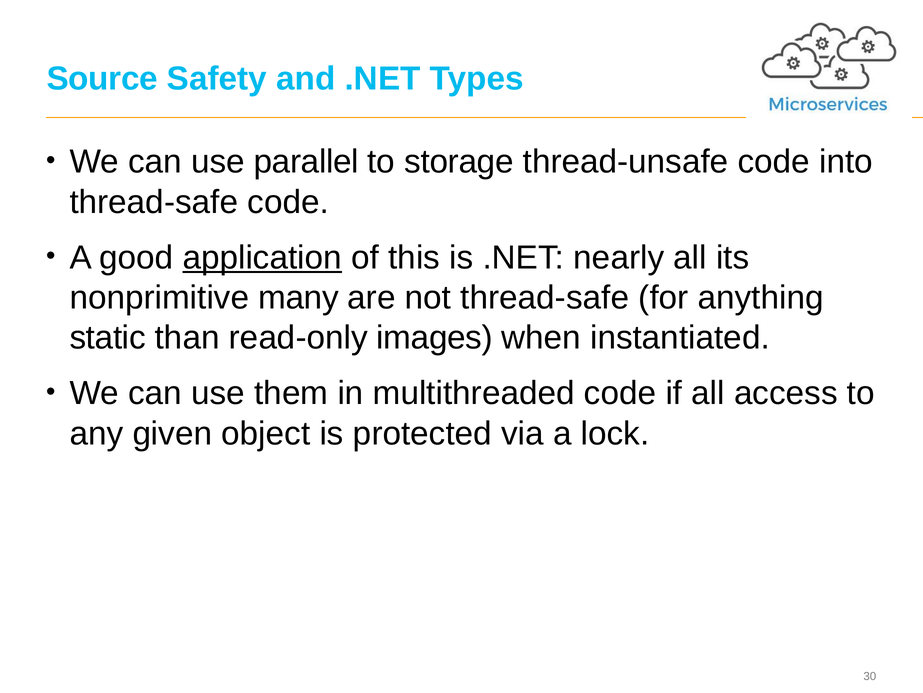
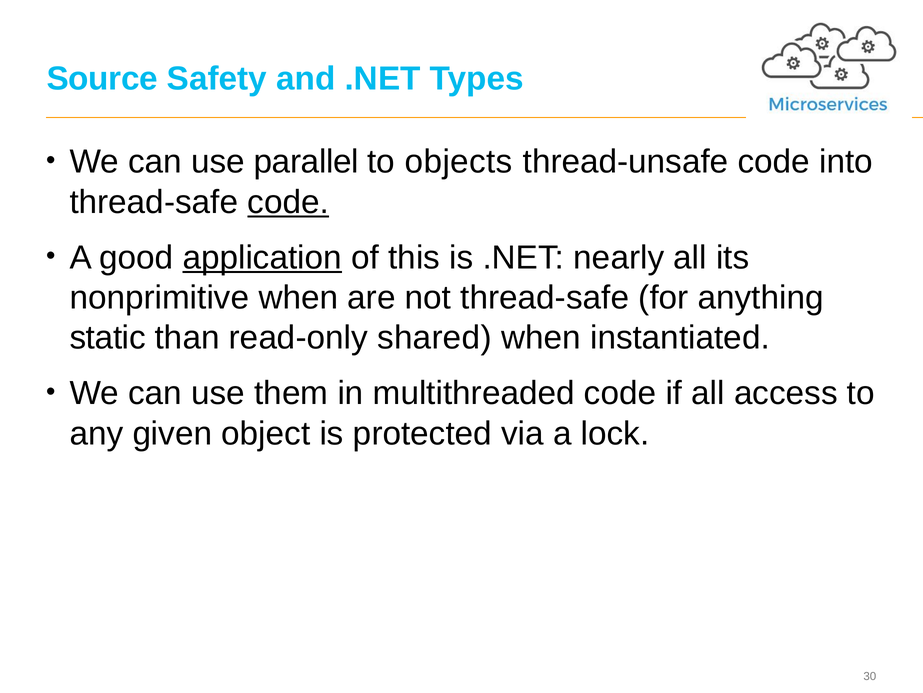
storage: storage -> objects (459, 162)
code underline: none -> present (288, 202)
nonprimitive many: many -> when (298, 297)
images: images -> shared (434, 337)
